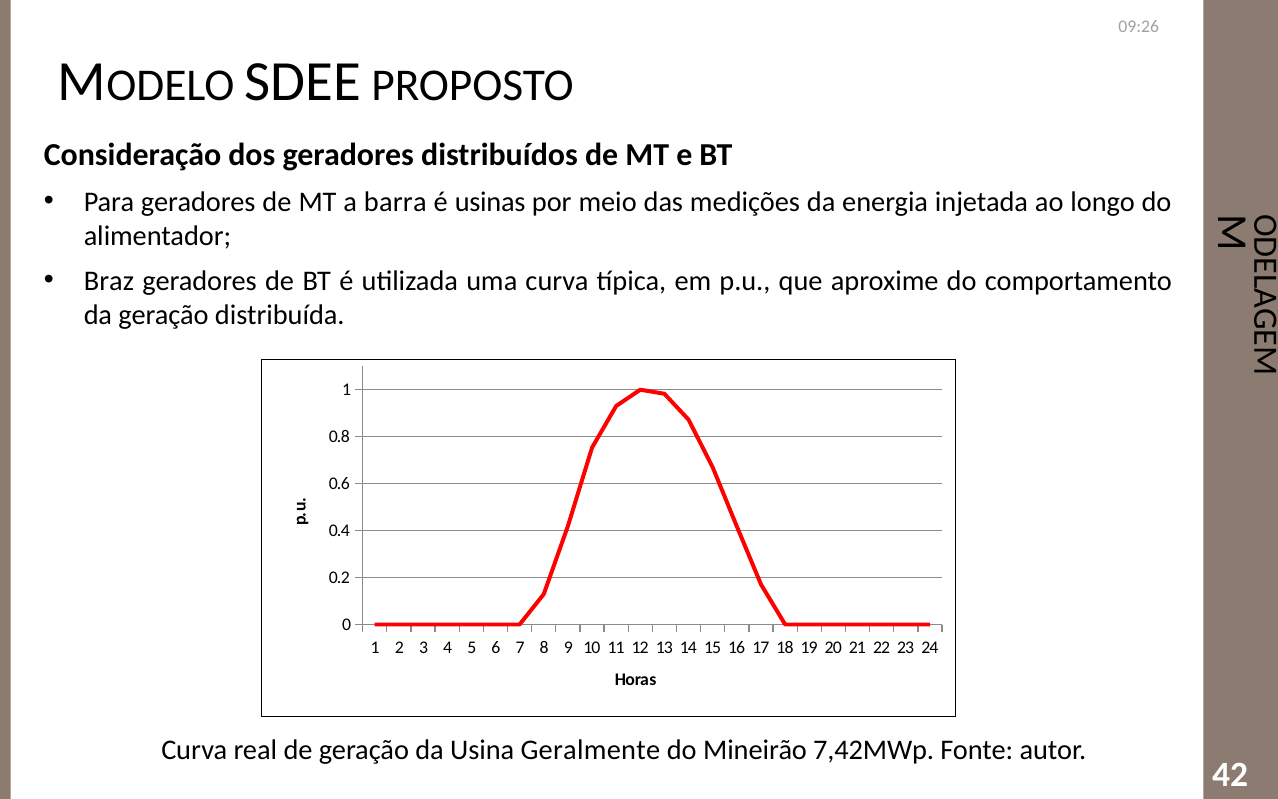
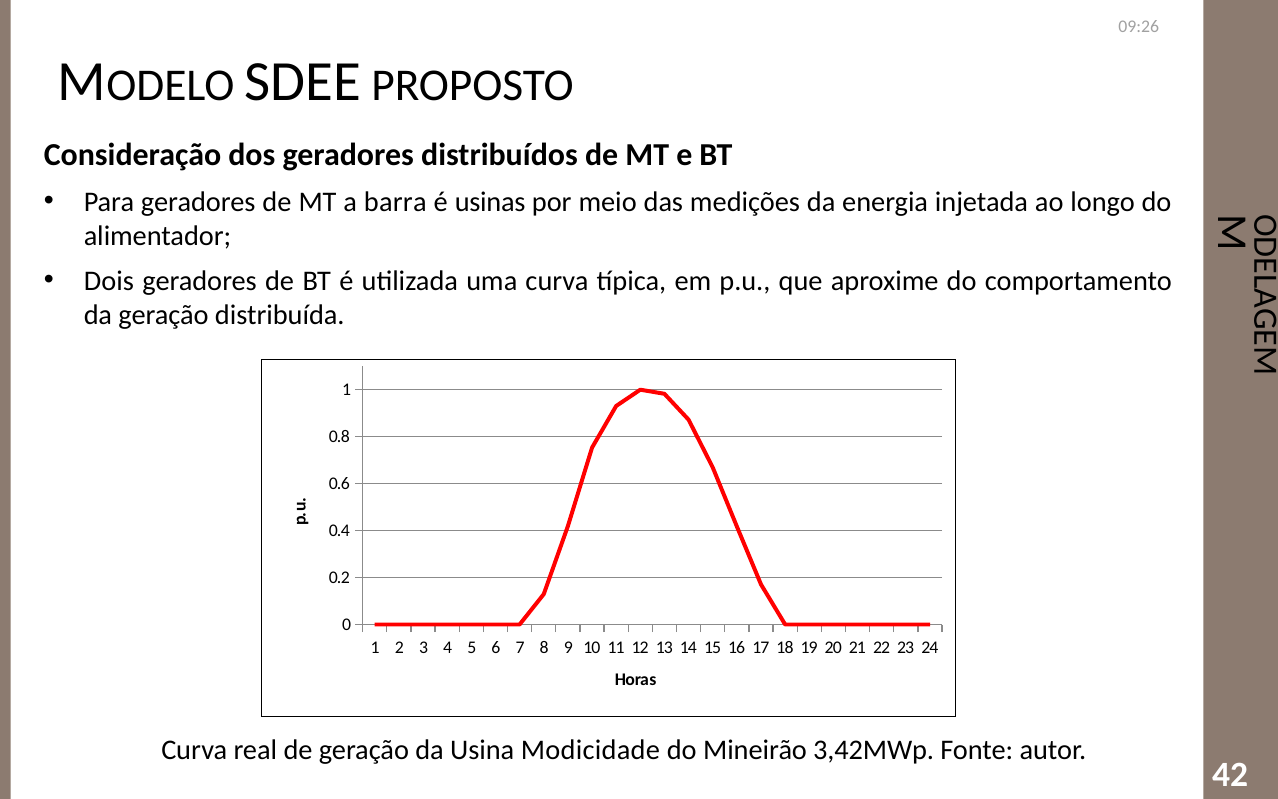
Braz: Braz -> Dois (109, 281)
Geralmente: Geralmente -> Modicidade (590, 750)
7,42MWp: 7,42MWp -> 3,42MWp (874, 750)
